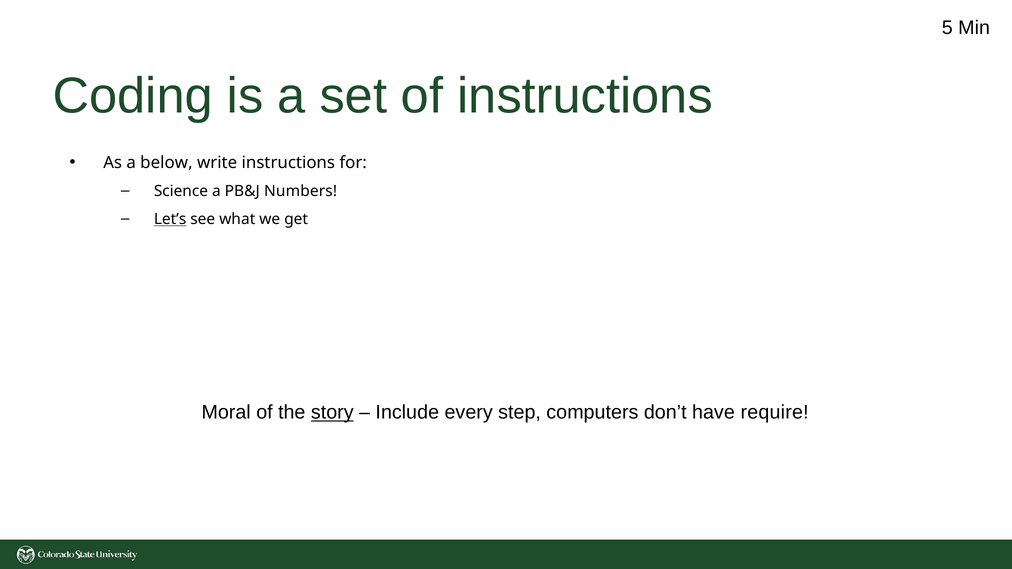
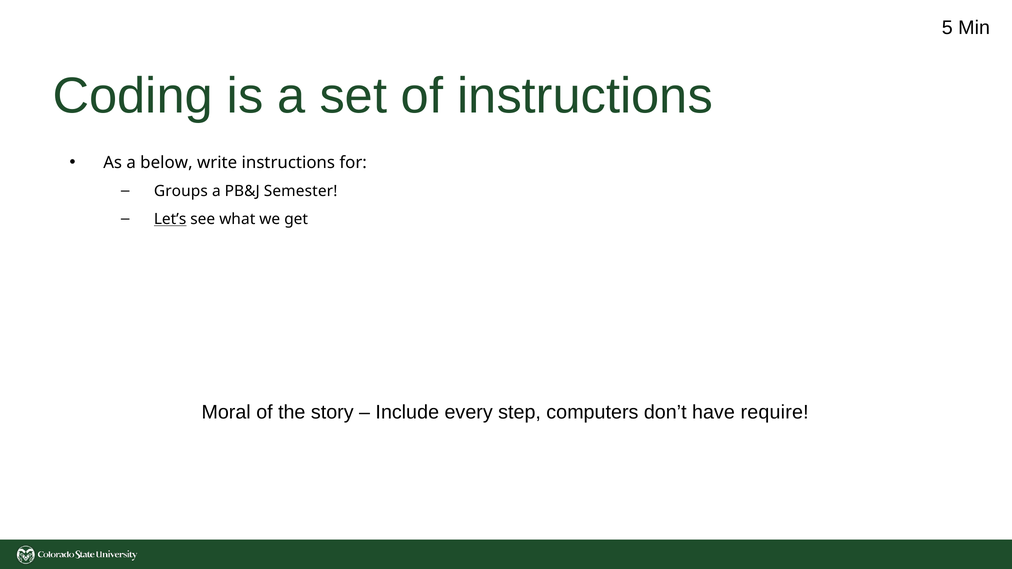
Science: Science -> Groups (181, 191)
Numbers: Numbers -> Semester (301, 191)
story underline: present -> none (332, 413)
